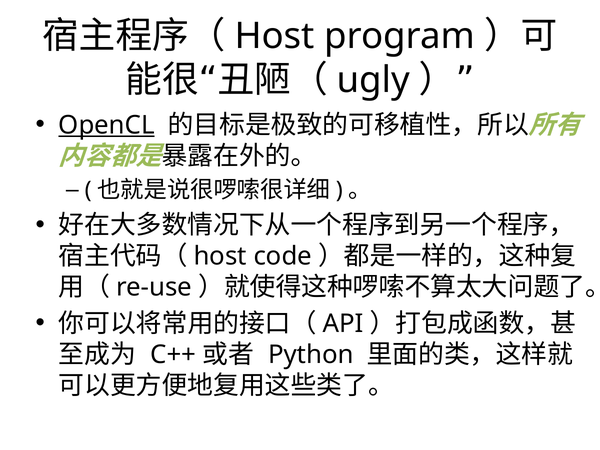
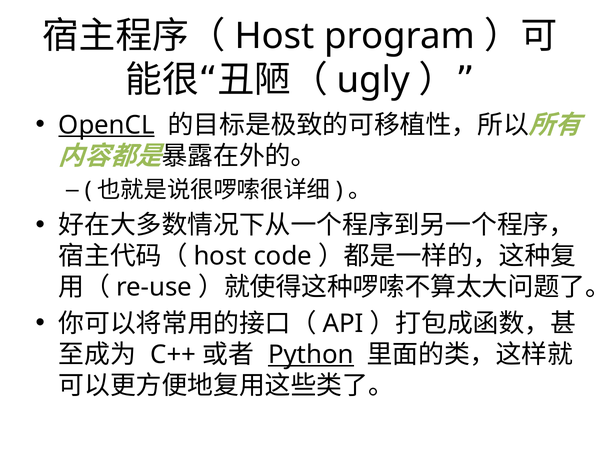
Python underline: none -> present (311, 355)
